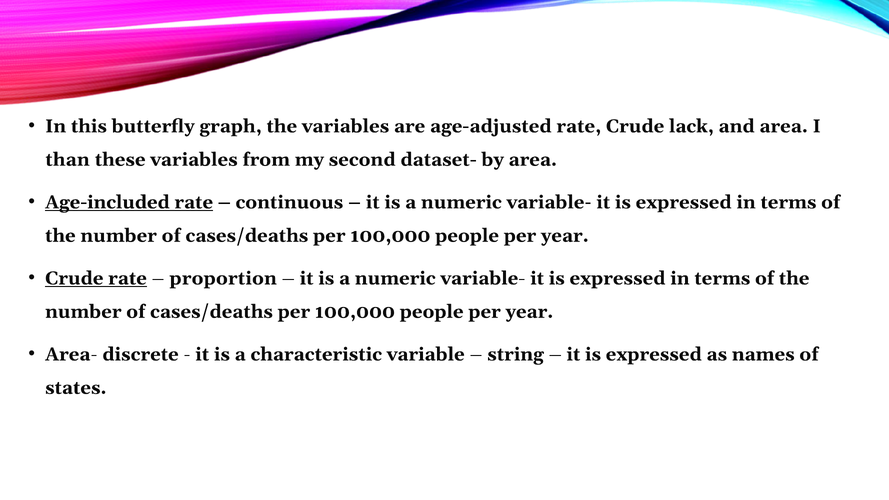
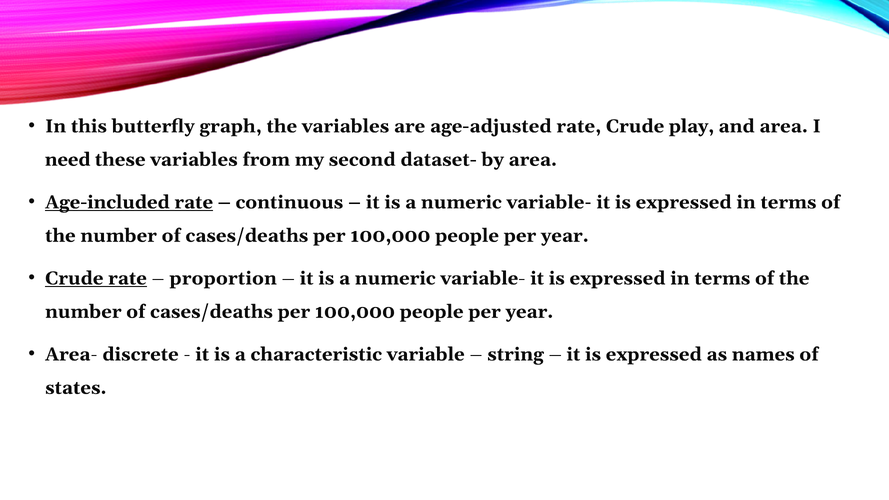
lack: lack -> play (692, 126)
than: than -> need (68, 160)
